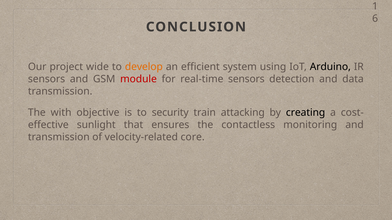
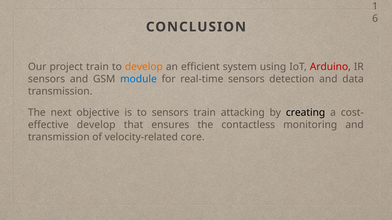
project wide: wide -> train (97, 67)
Arduino colour: black -> red (330, 67)
module colour: red -> blue (138, 79)
with: with -> next (61, 113)
to security: security -> sensors (170, 113)
sunlight: sunlight -> develop (96, 125)
